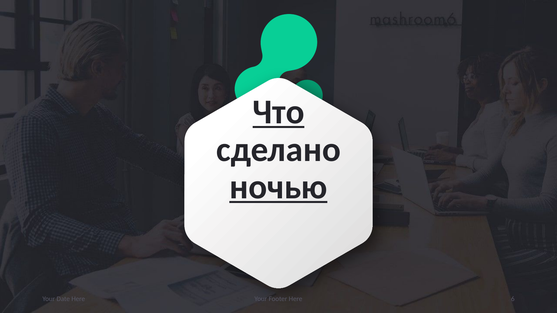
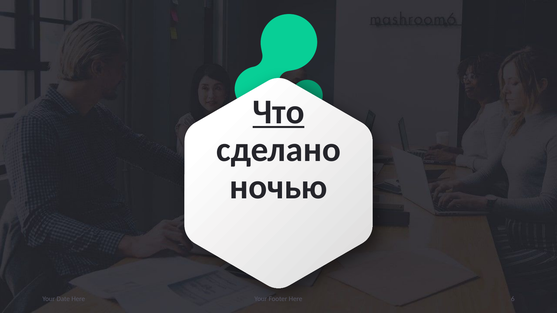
ночью underline: present -> none (278, 187)
